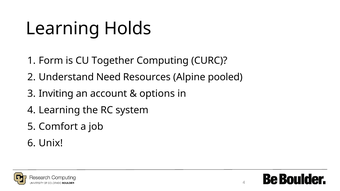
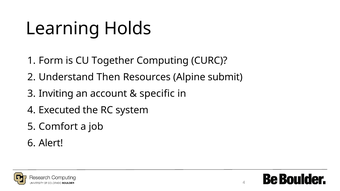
Need: Need -> Then (108, 77)
pooled: pooled -> submit (225, 77)
options: options -> specific (157, 94)
Learning: Learning -> Executed (59, 110)
Unix: Unix -> Alert (51, 143)
